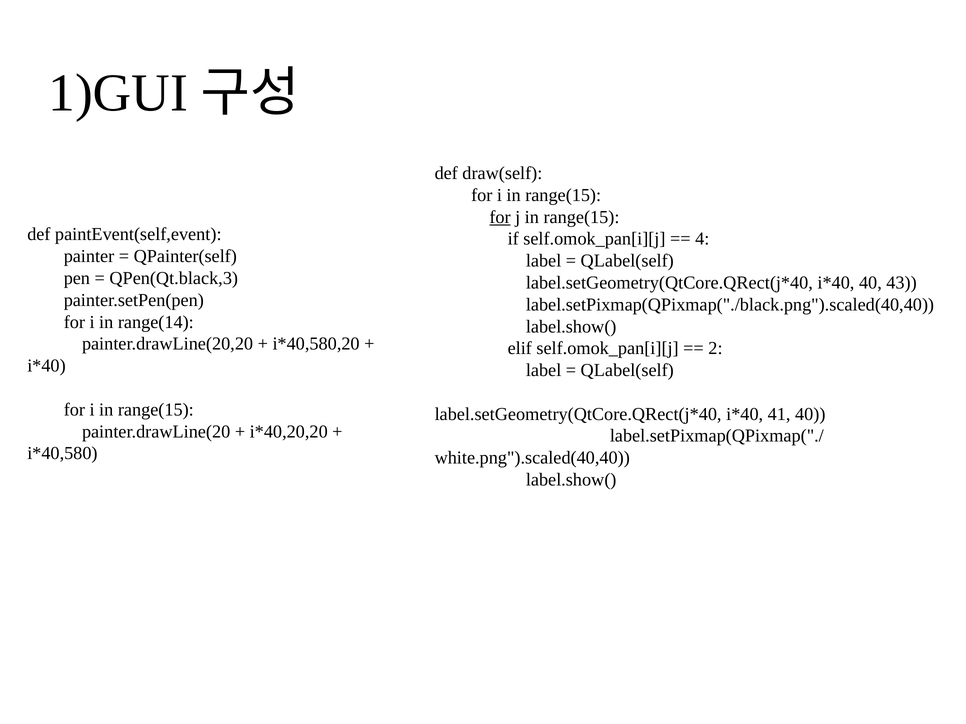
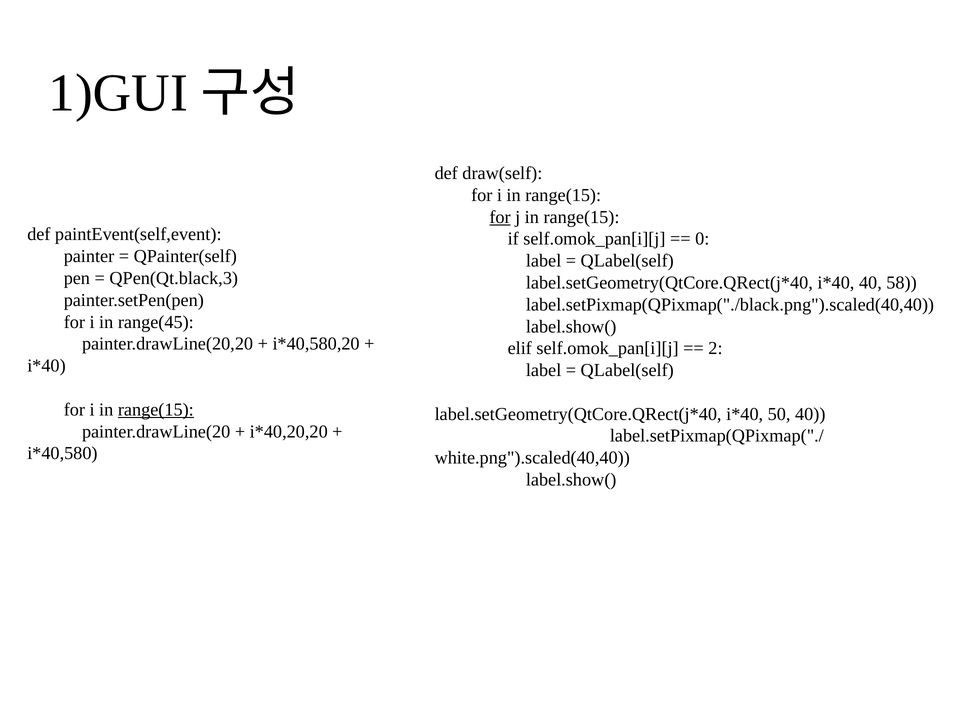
4: 4 -> 0 (702, 239)
43: 43 -> 58 (902, 283)
range(14: range(14 -> range(45 (156, 322)
range(15 underline: none -> present (156, 410)
41: 41 -> 50 (779, 414)
